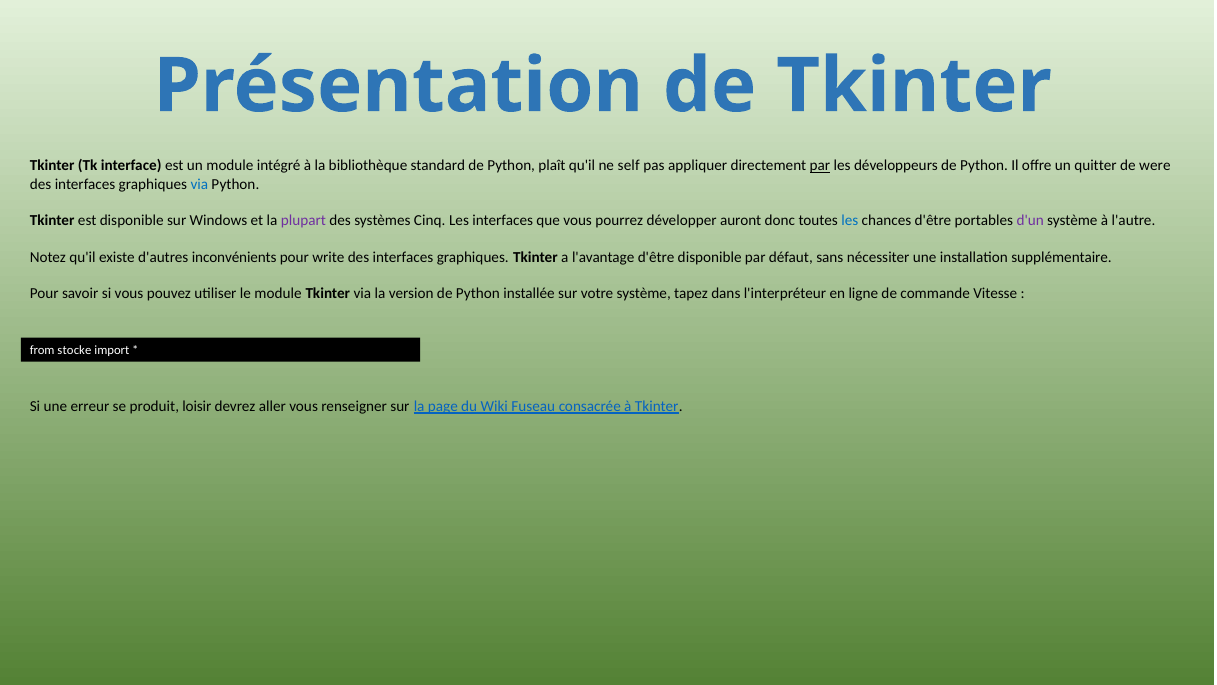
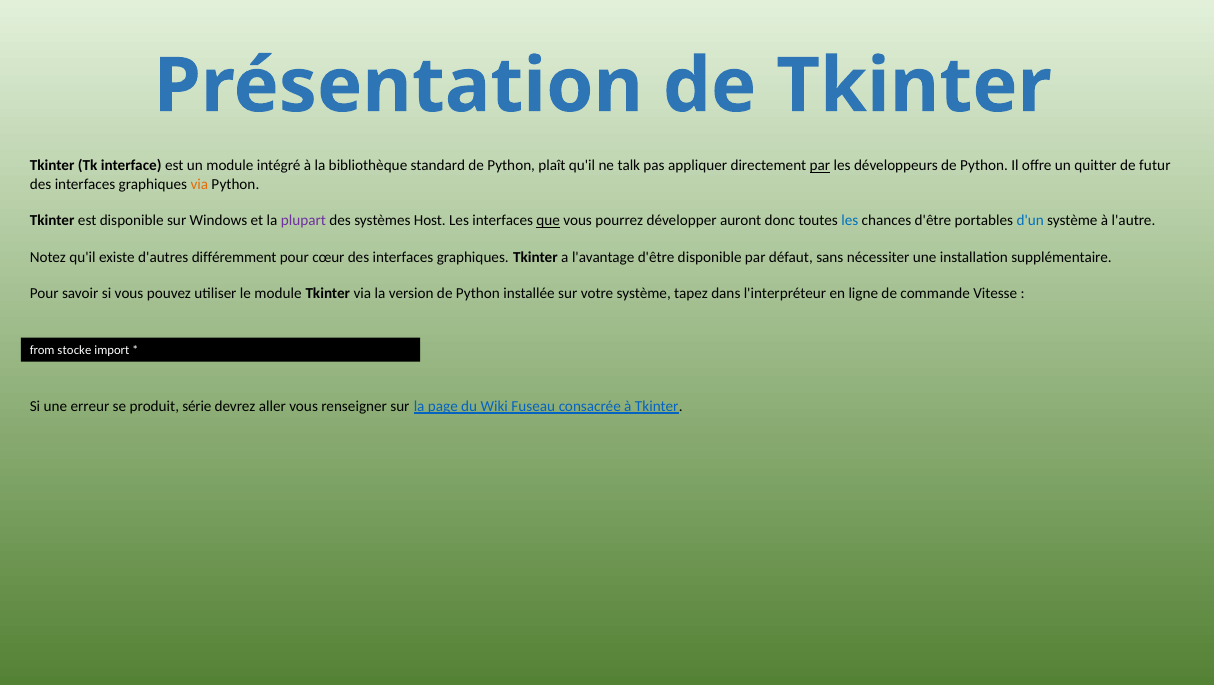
self: self -> talk (629, 166)
were: were -> futur (1155, 166)
via colour: blue -> orange (199, 184)
Cinq: Cinq -> Host (430, 220)
que underline: none -> present (548, 220)
d'un colour: purple -> blue (1030, 220)
inconvénients: inconvénients -> différemment (234, 257)
write: write -> cœur (328, 257)
loisir: loisir -> série (197, 406)
